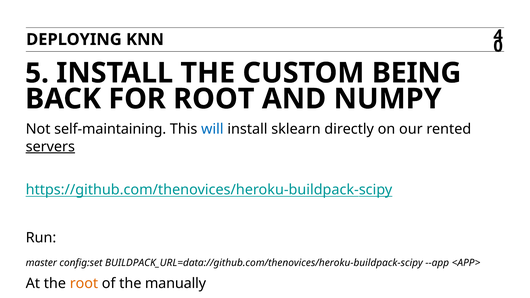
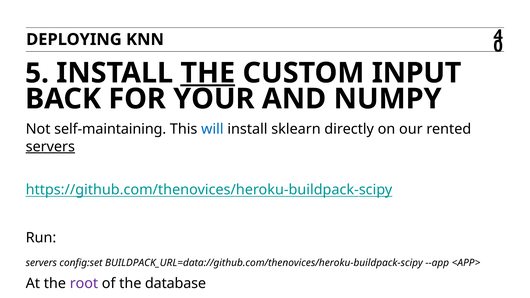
THE underline: none -> present (208, 73)
BEING: BEING -> INPUT (417, 73)
FOR ROOT: ROOT -> YOUR (214, 99)
master: master -> servers (41, 263)
root colour: orange -> purple (84, 283)
manually: manually -> database (176, 283)
